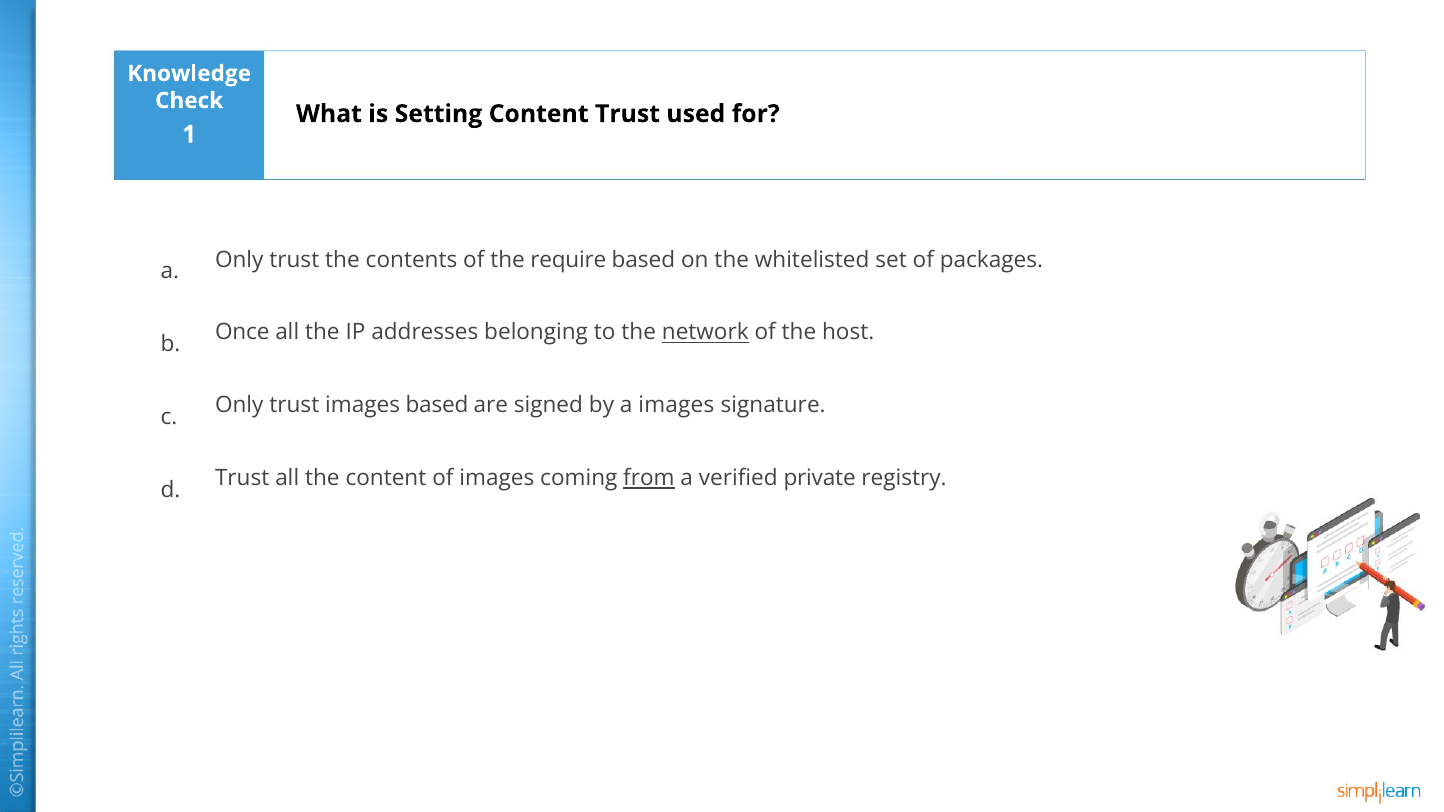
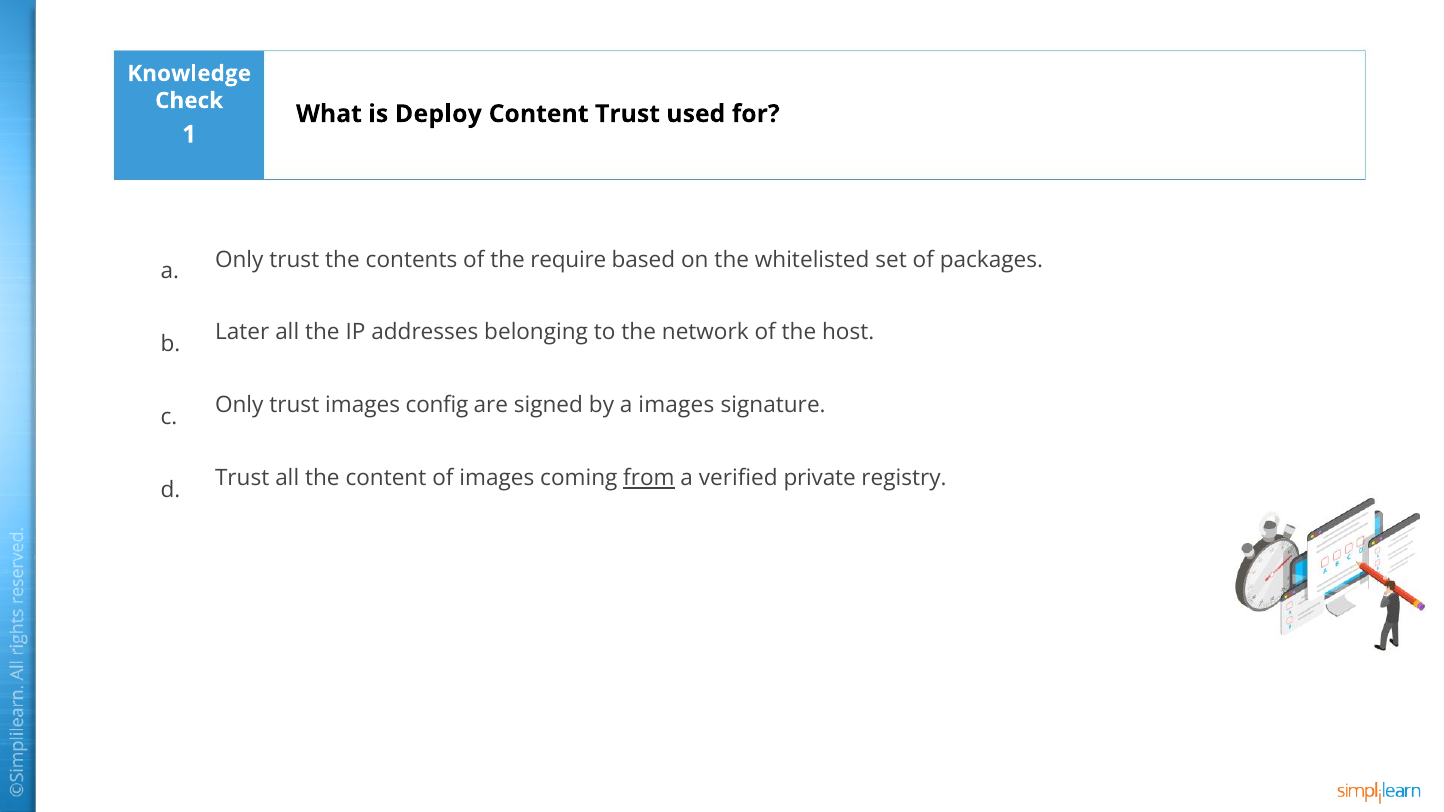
Setting: Setting -> Deploy (438, 114)
Once: Once -> Later (242, 333)
network underline: present -> none (705, 333)
images based: based -> config (437, 406)
